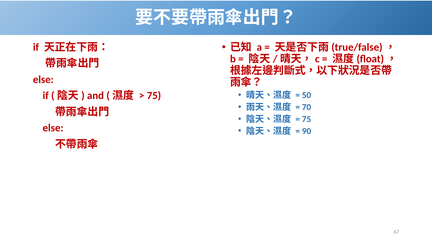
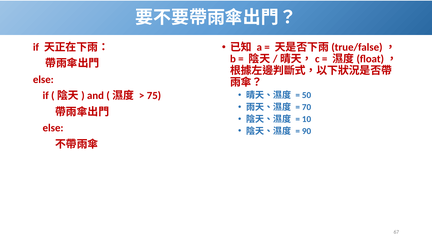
75: 75 -> 10 (307, 119)
